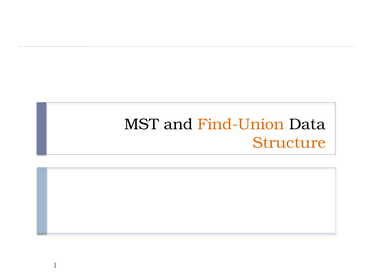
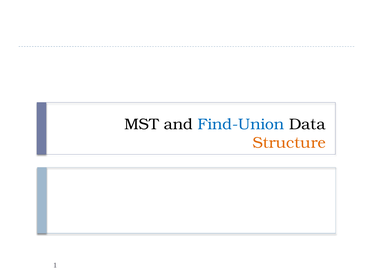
Find-Union colour: orange -> blue (241, 125)
